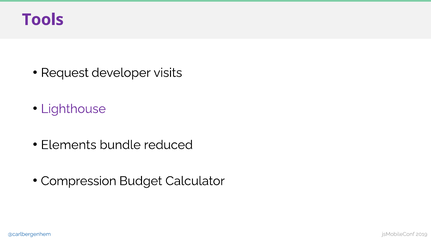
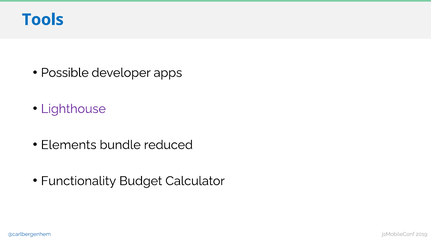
Tools colour: purple -> blue (43, 20)
Request: Request -> Possible (65, 73)
visits: visits -> apps (168, 73)
Compression: Compression -> Functionality (79, 181)
